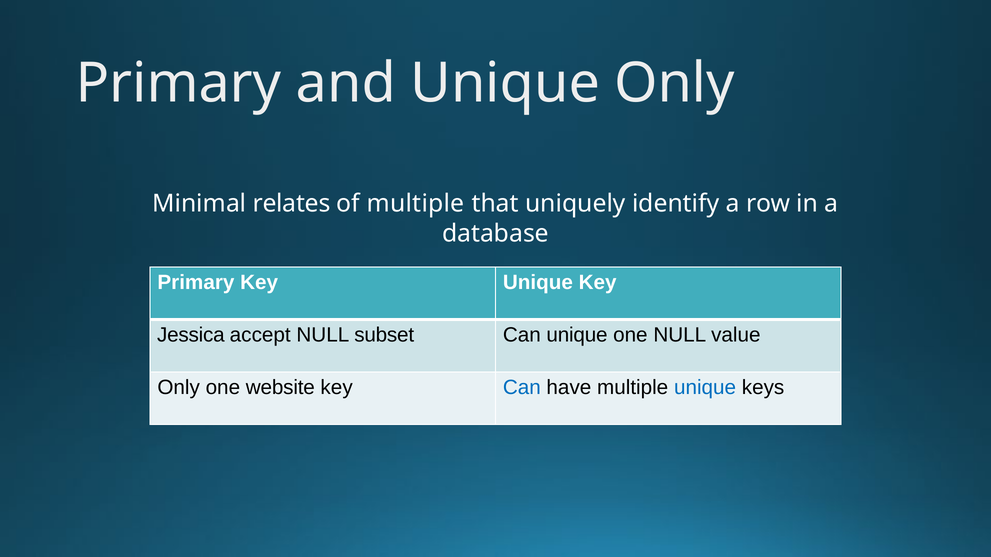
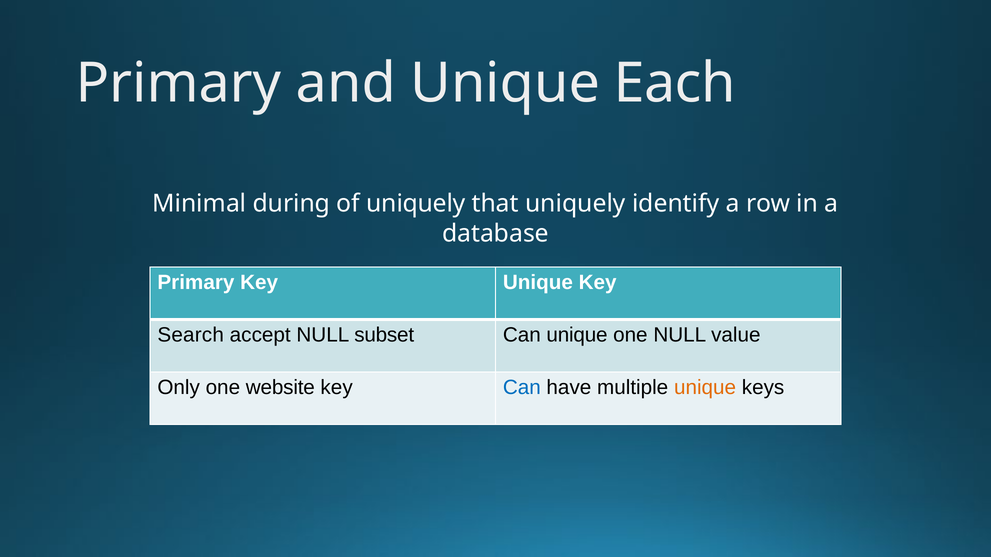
Unique Only: Only -> Each (675, 83)
relates: relates -> during (291, 204)
of multiple: multiple -> uniquely (416, 204)
Jessica: Jessica -> Search (191, 335)
unique colour: blue -> orange (705, 388)
